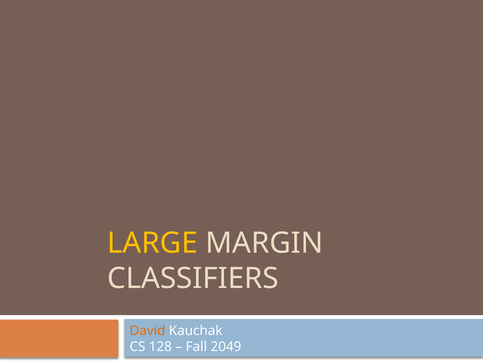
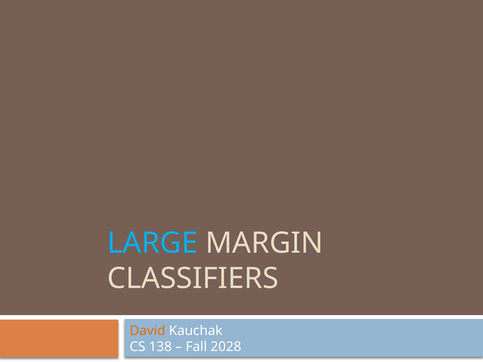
LARGE colour: yellow -> light blue (152, 243)
128: 128 -> 138 (160, 347)
2049: 2049 -> 2028 (226, 347)
